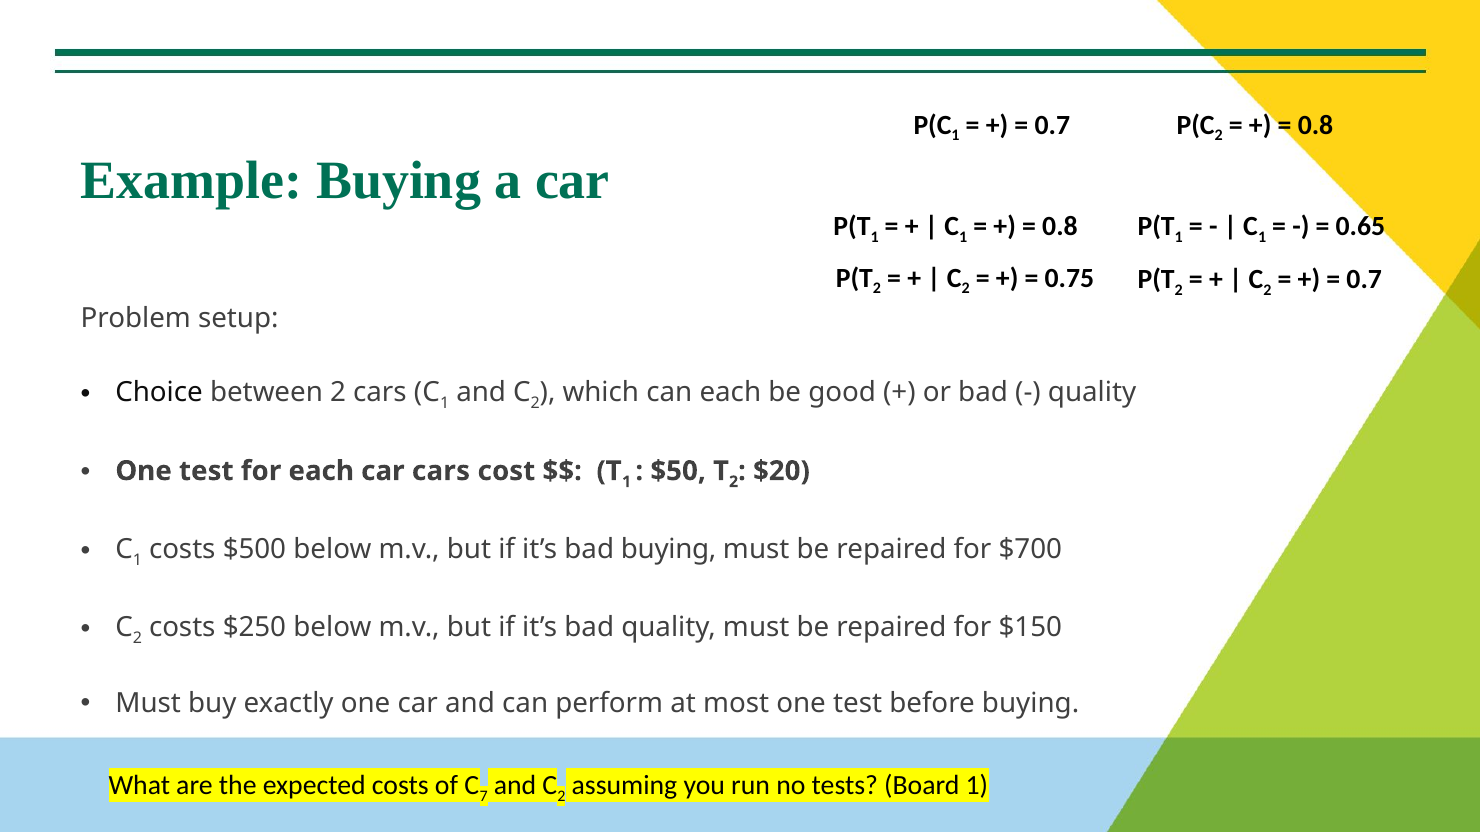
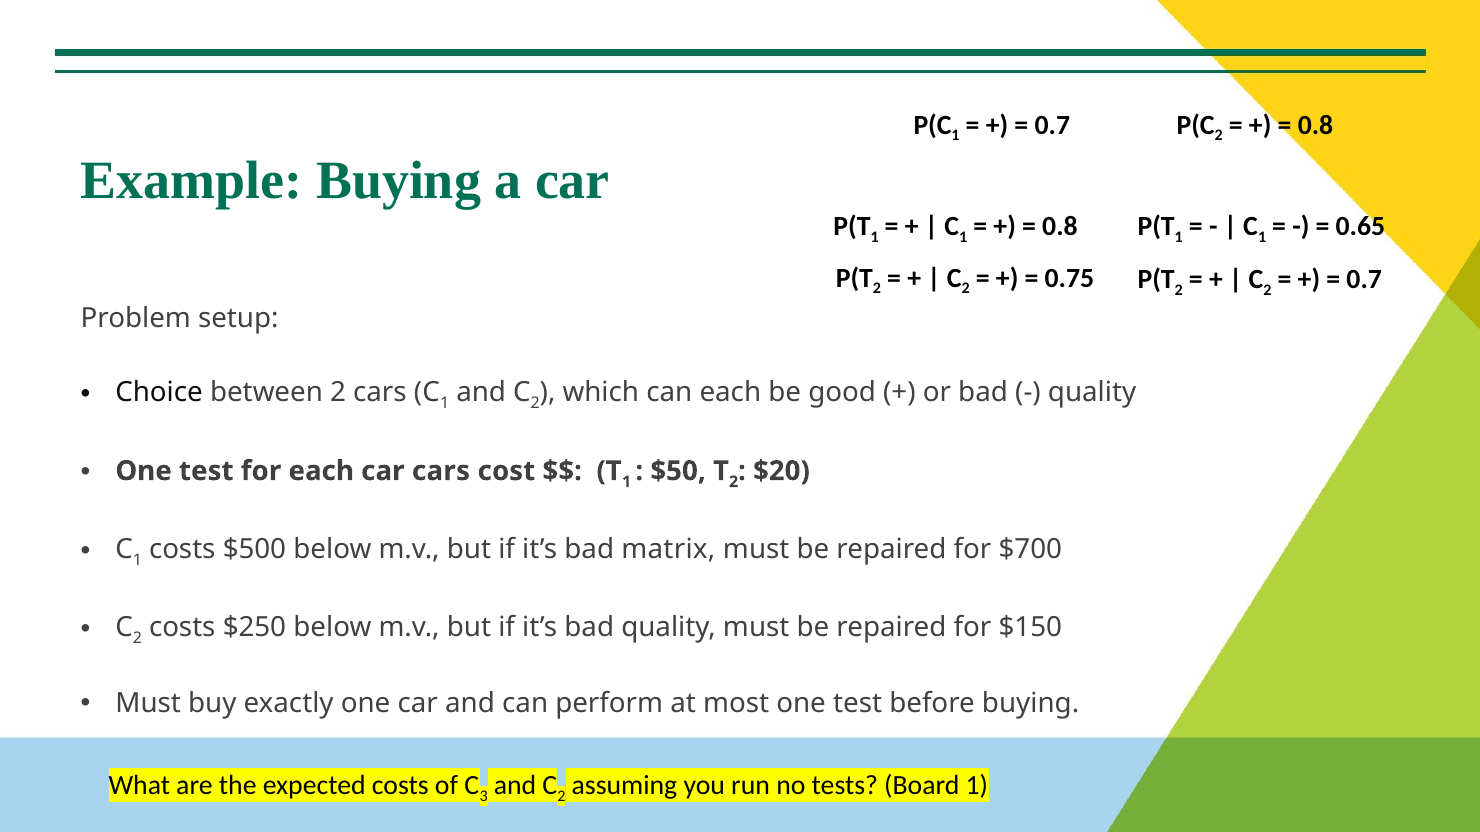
bad buying: buying -> matrix (668, 550)
7: 7 -> 3 (484, 796)
